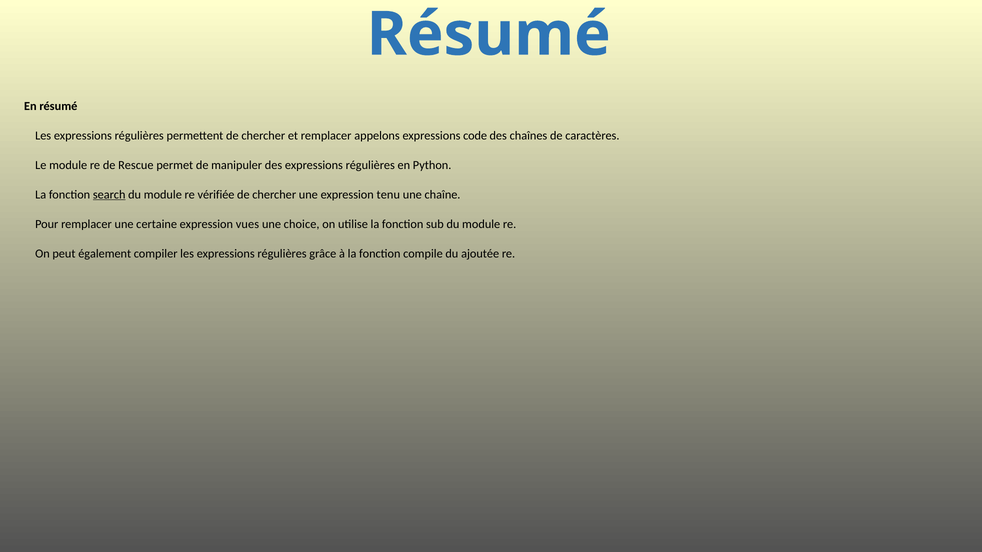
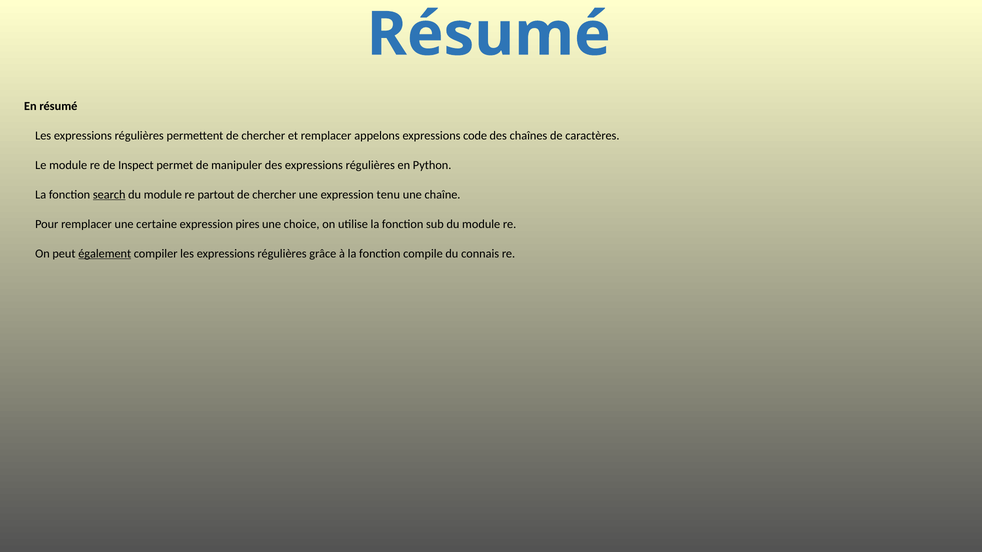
Rescue: Rescue -> Inspect (136, 165)
vérifiée: vérifiée -> partout (216, 195)
vues: vues -> pires (248, 224)
également underline: none -> present (105, 254)
ajoutée: ajoutée -> connais (480, 254)
